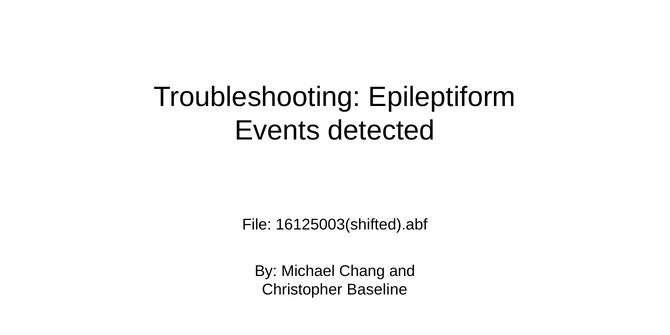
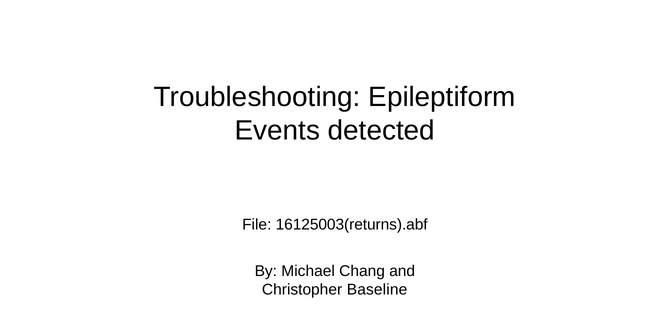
16125003(shifted).abf: 16125003(shifted).abf -> 16125003(returns).abf (352, 224)
